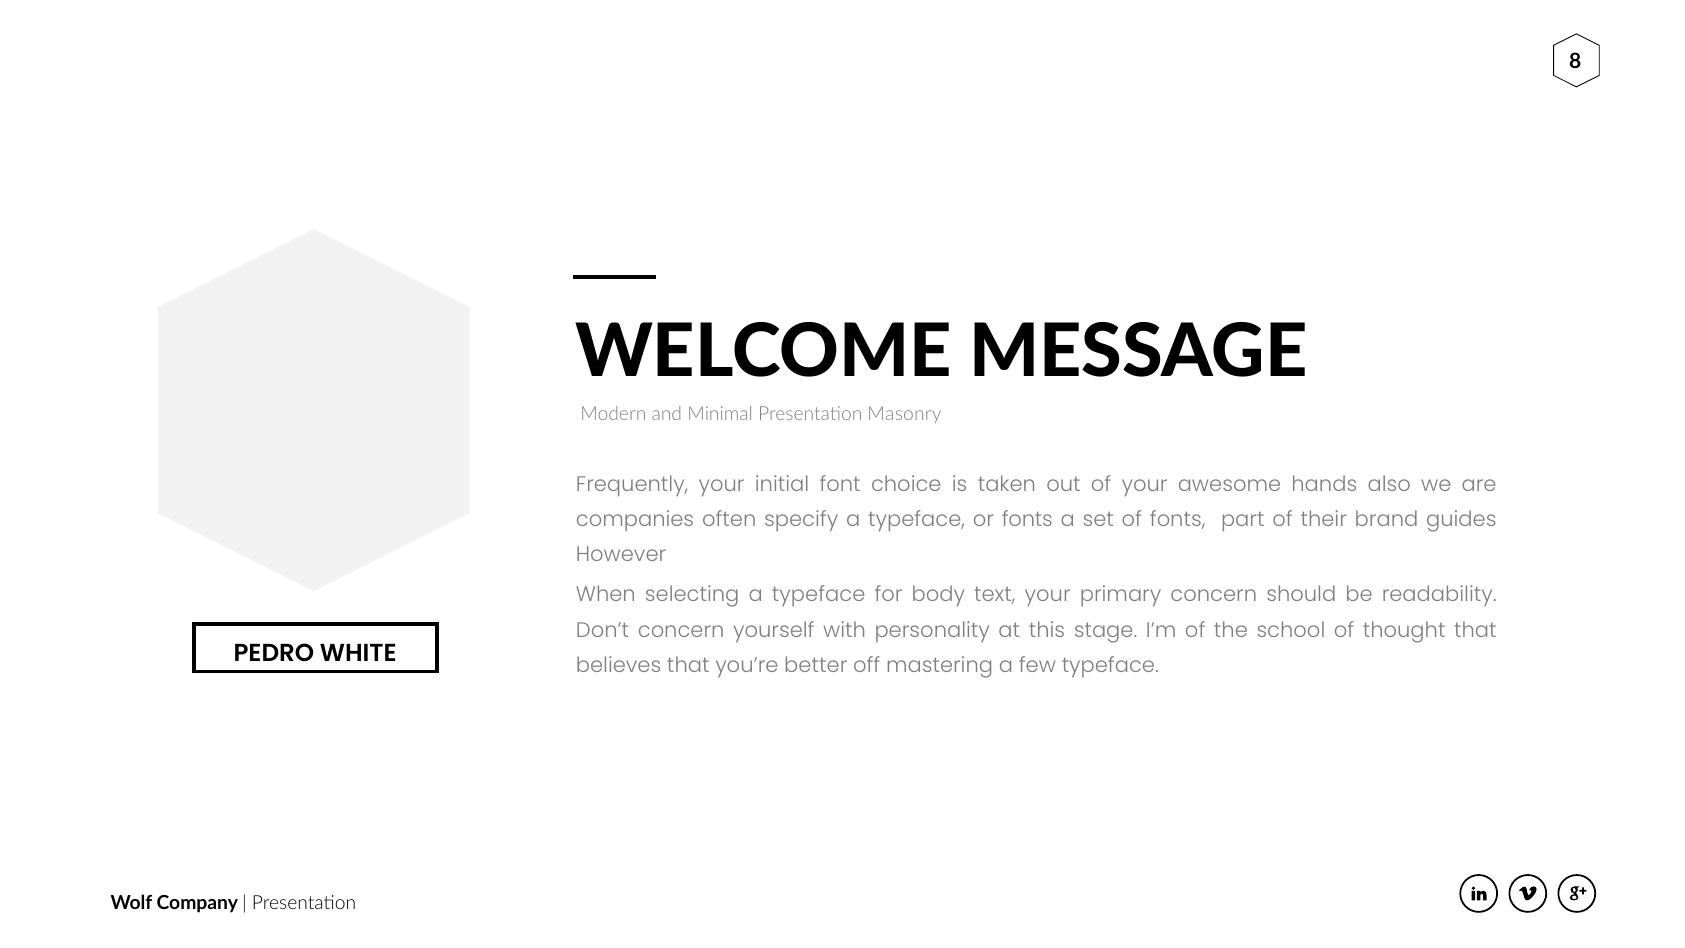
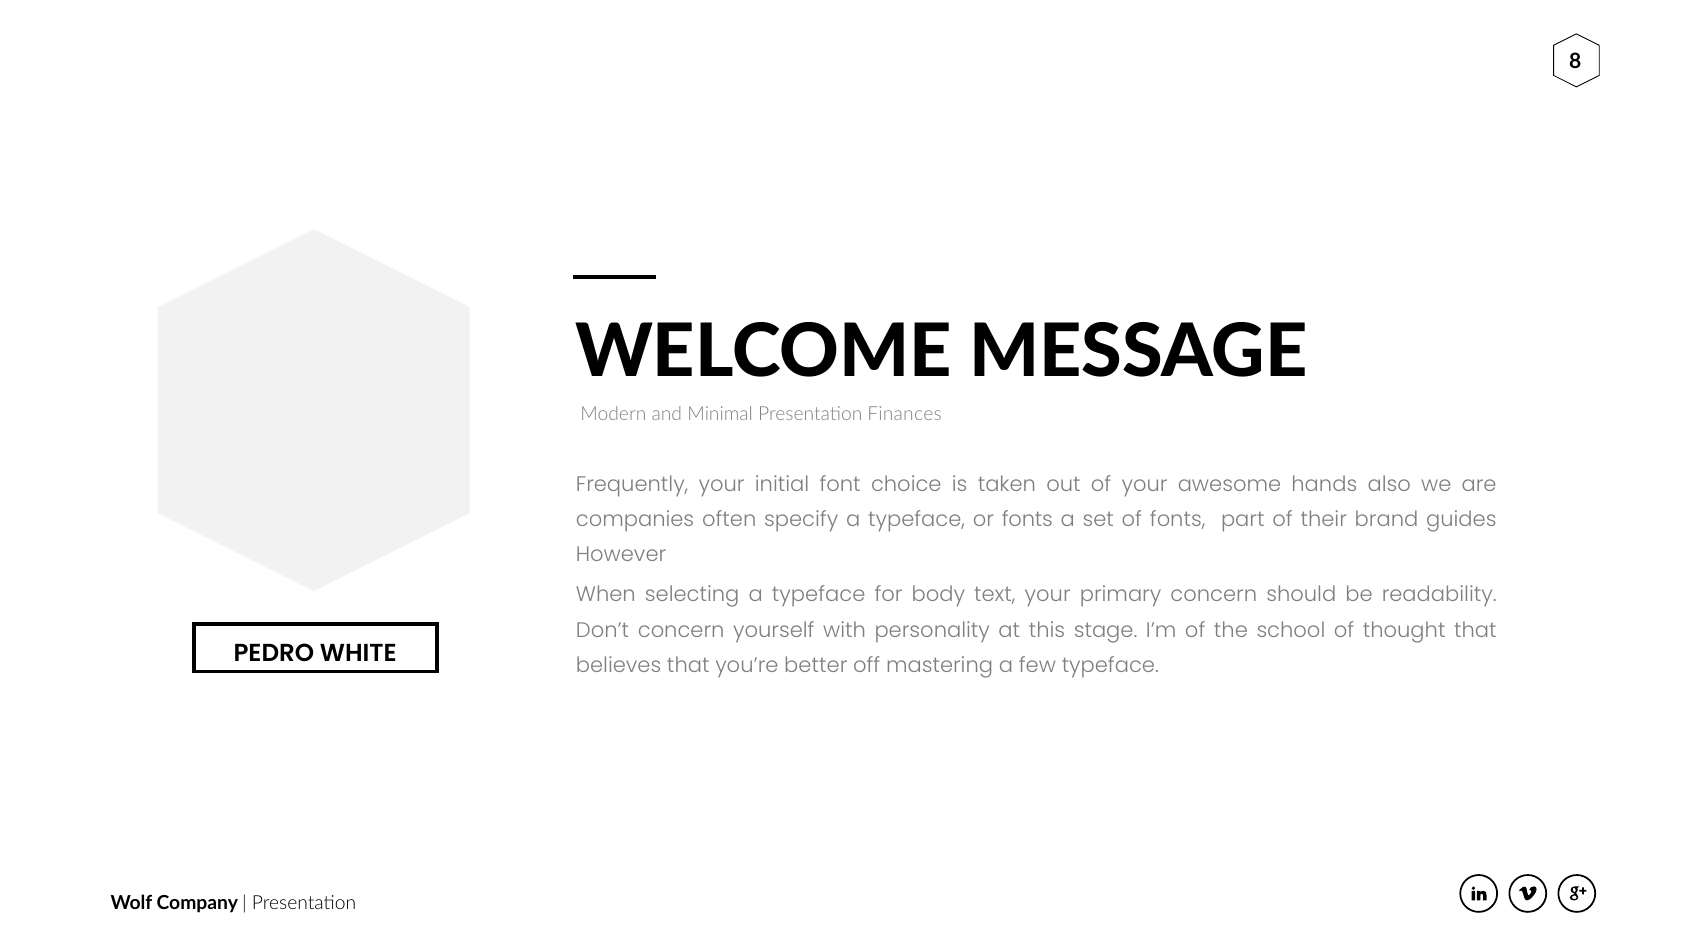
Masonry: Masonry -> Finances (905, 414)
